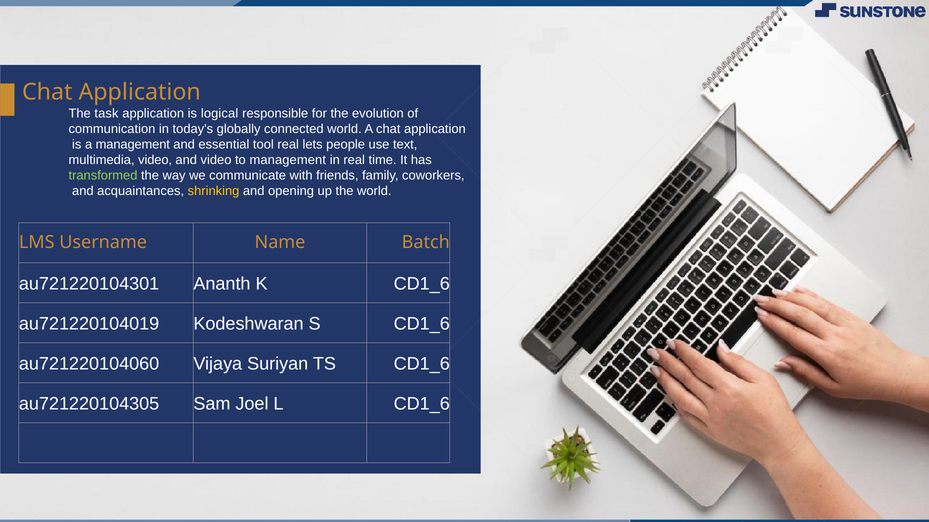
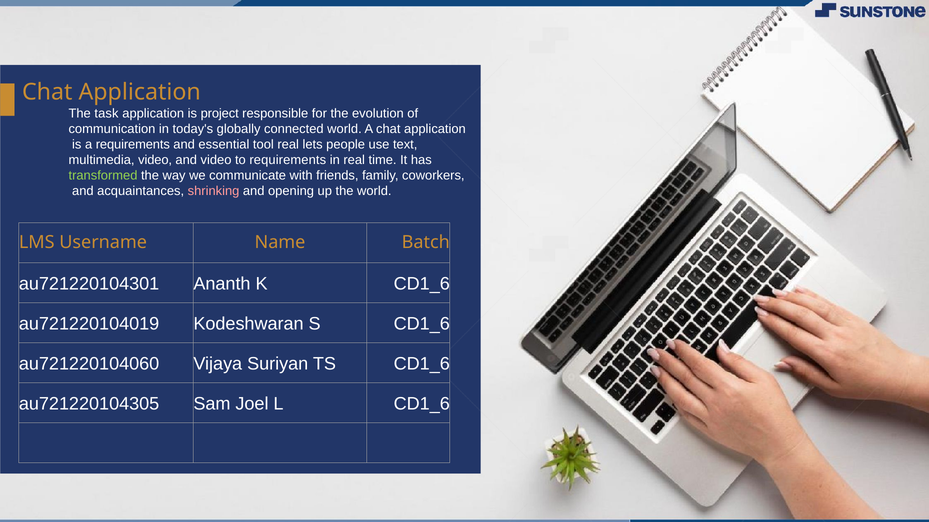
logical: logical -> project (220, 114)
a management: management -> requirements (133, 145)
to management: management -> requirements (288, 160)
shrinking colour: yellow -> pink (214, 191)
